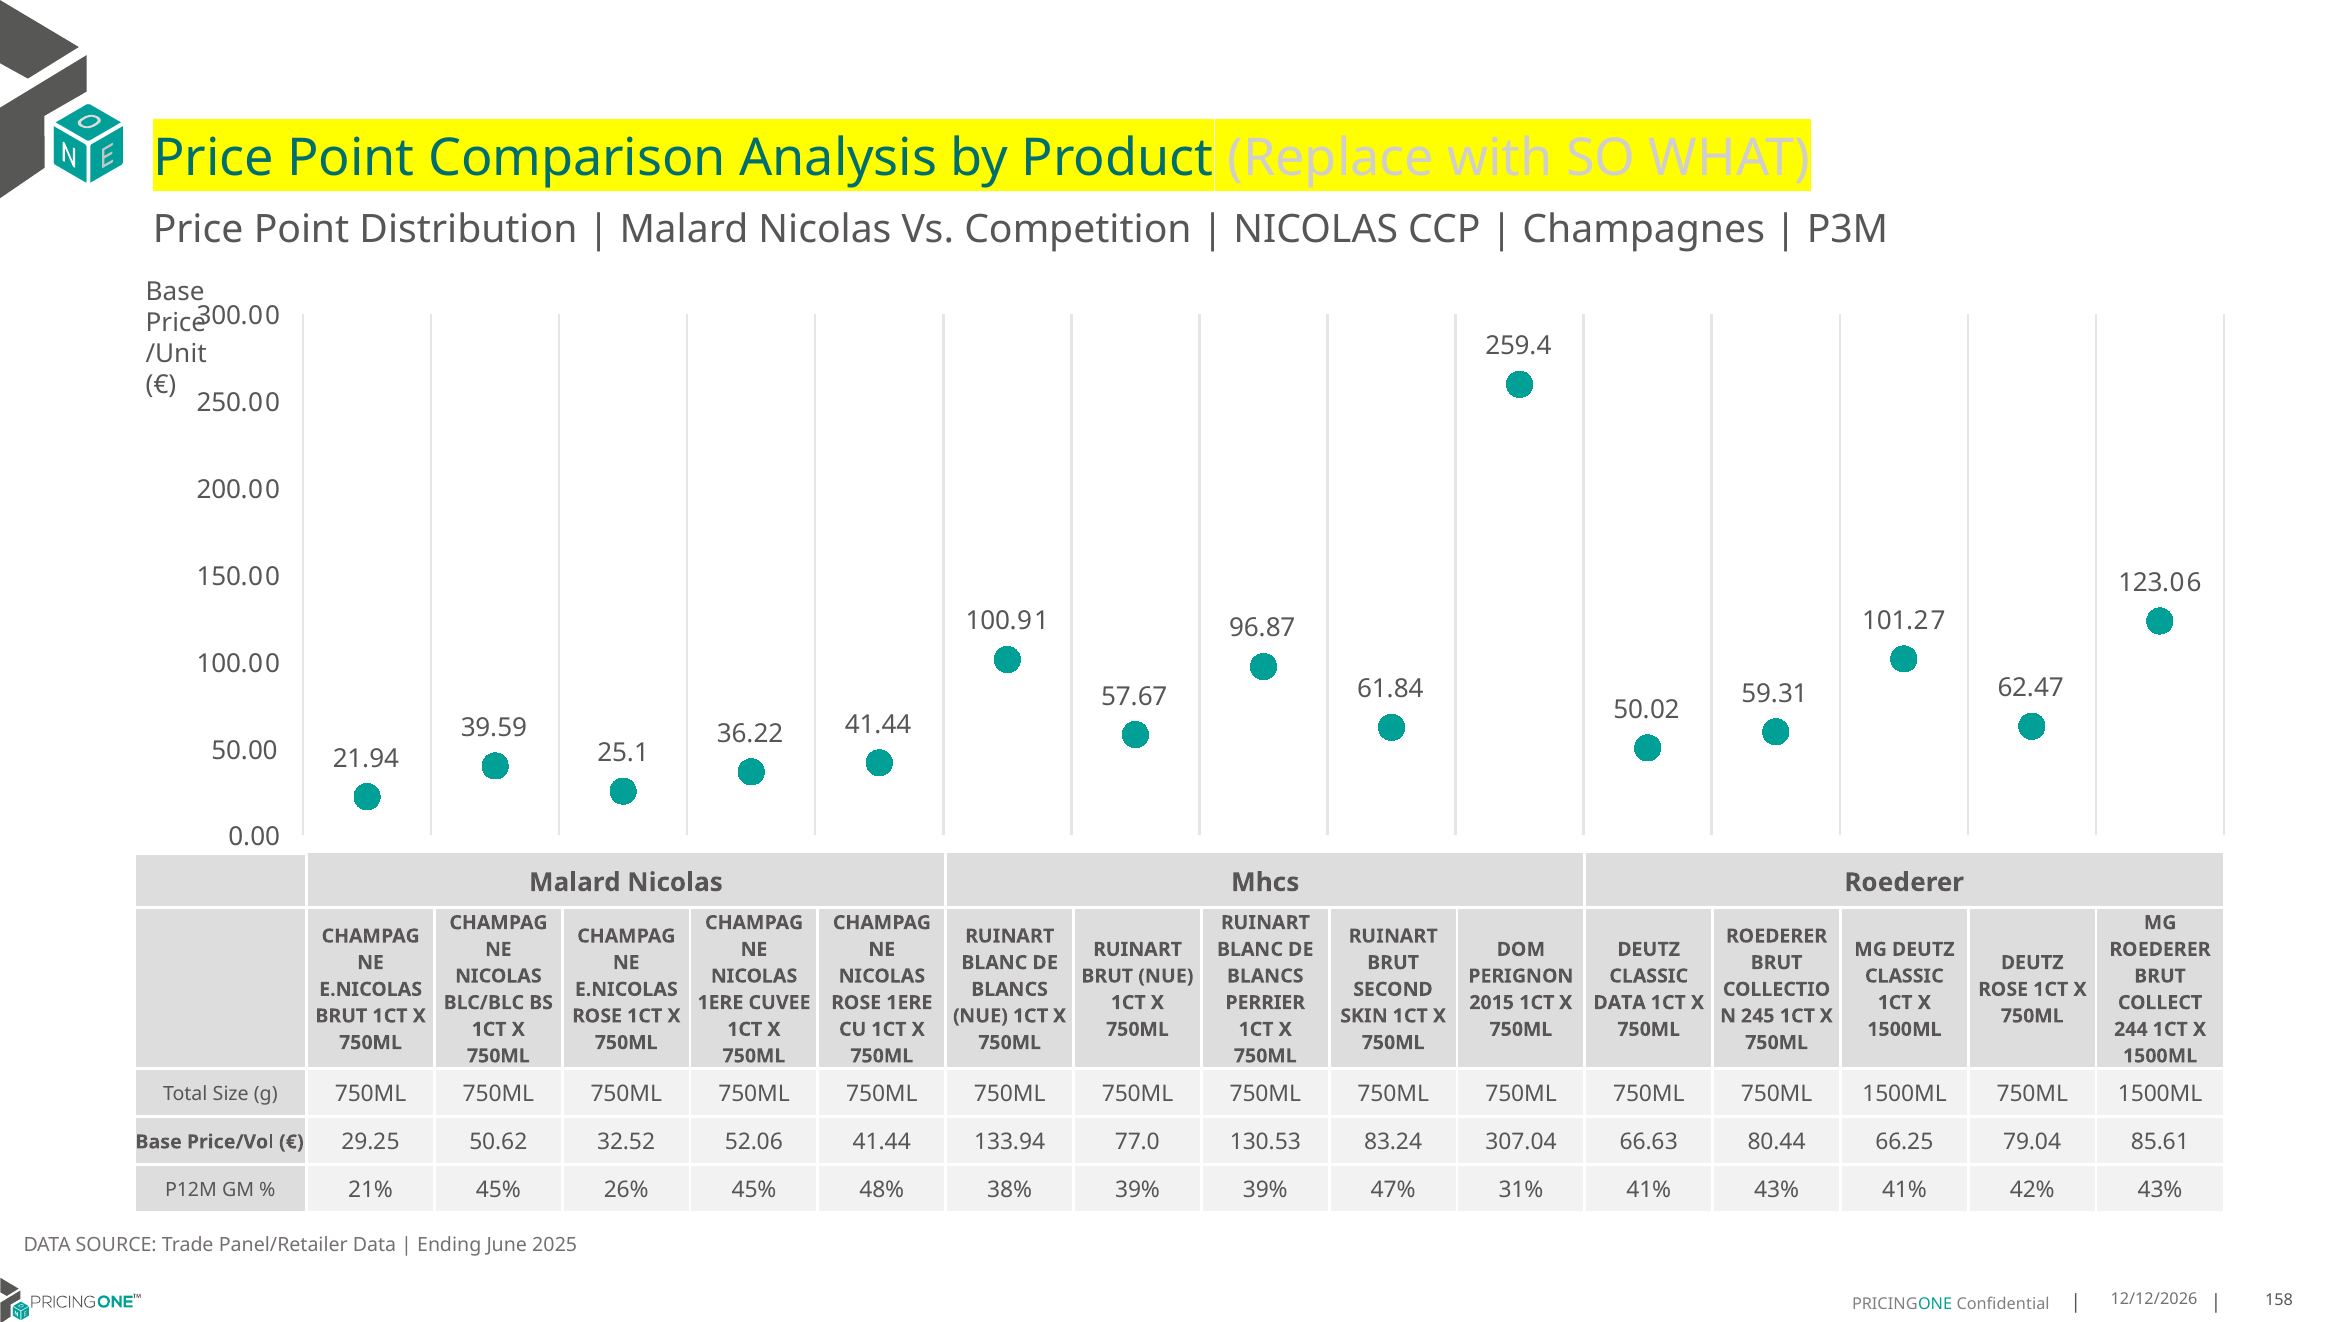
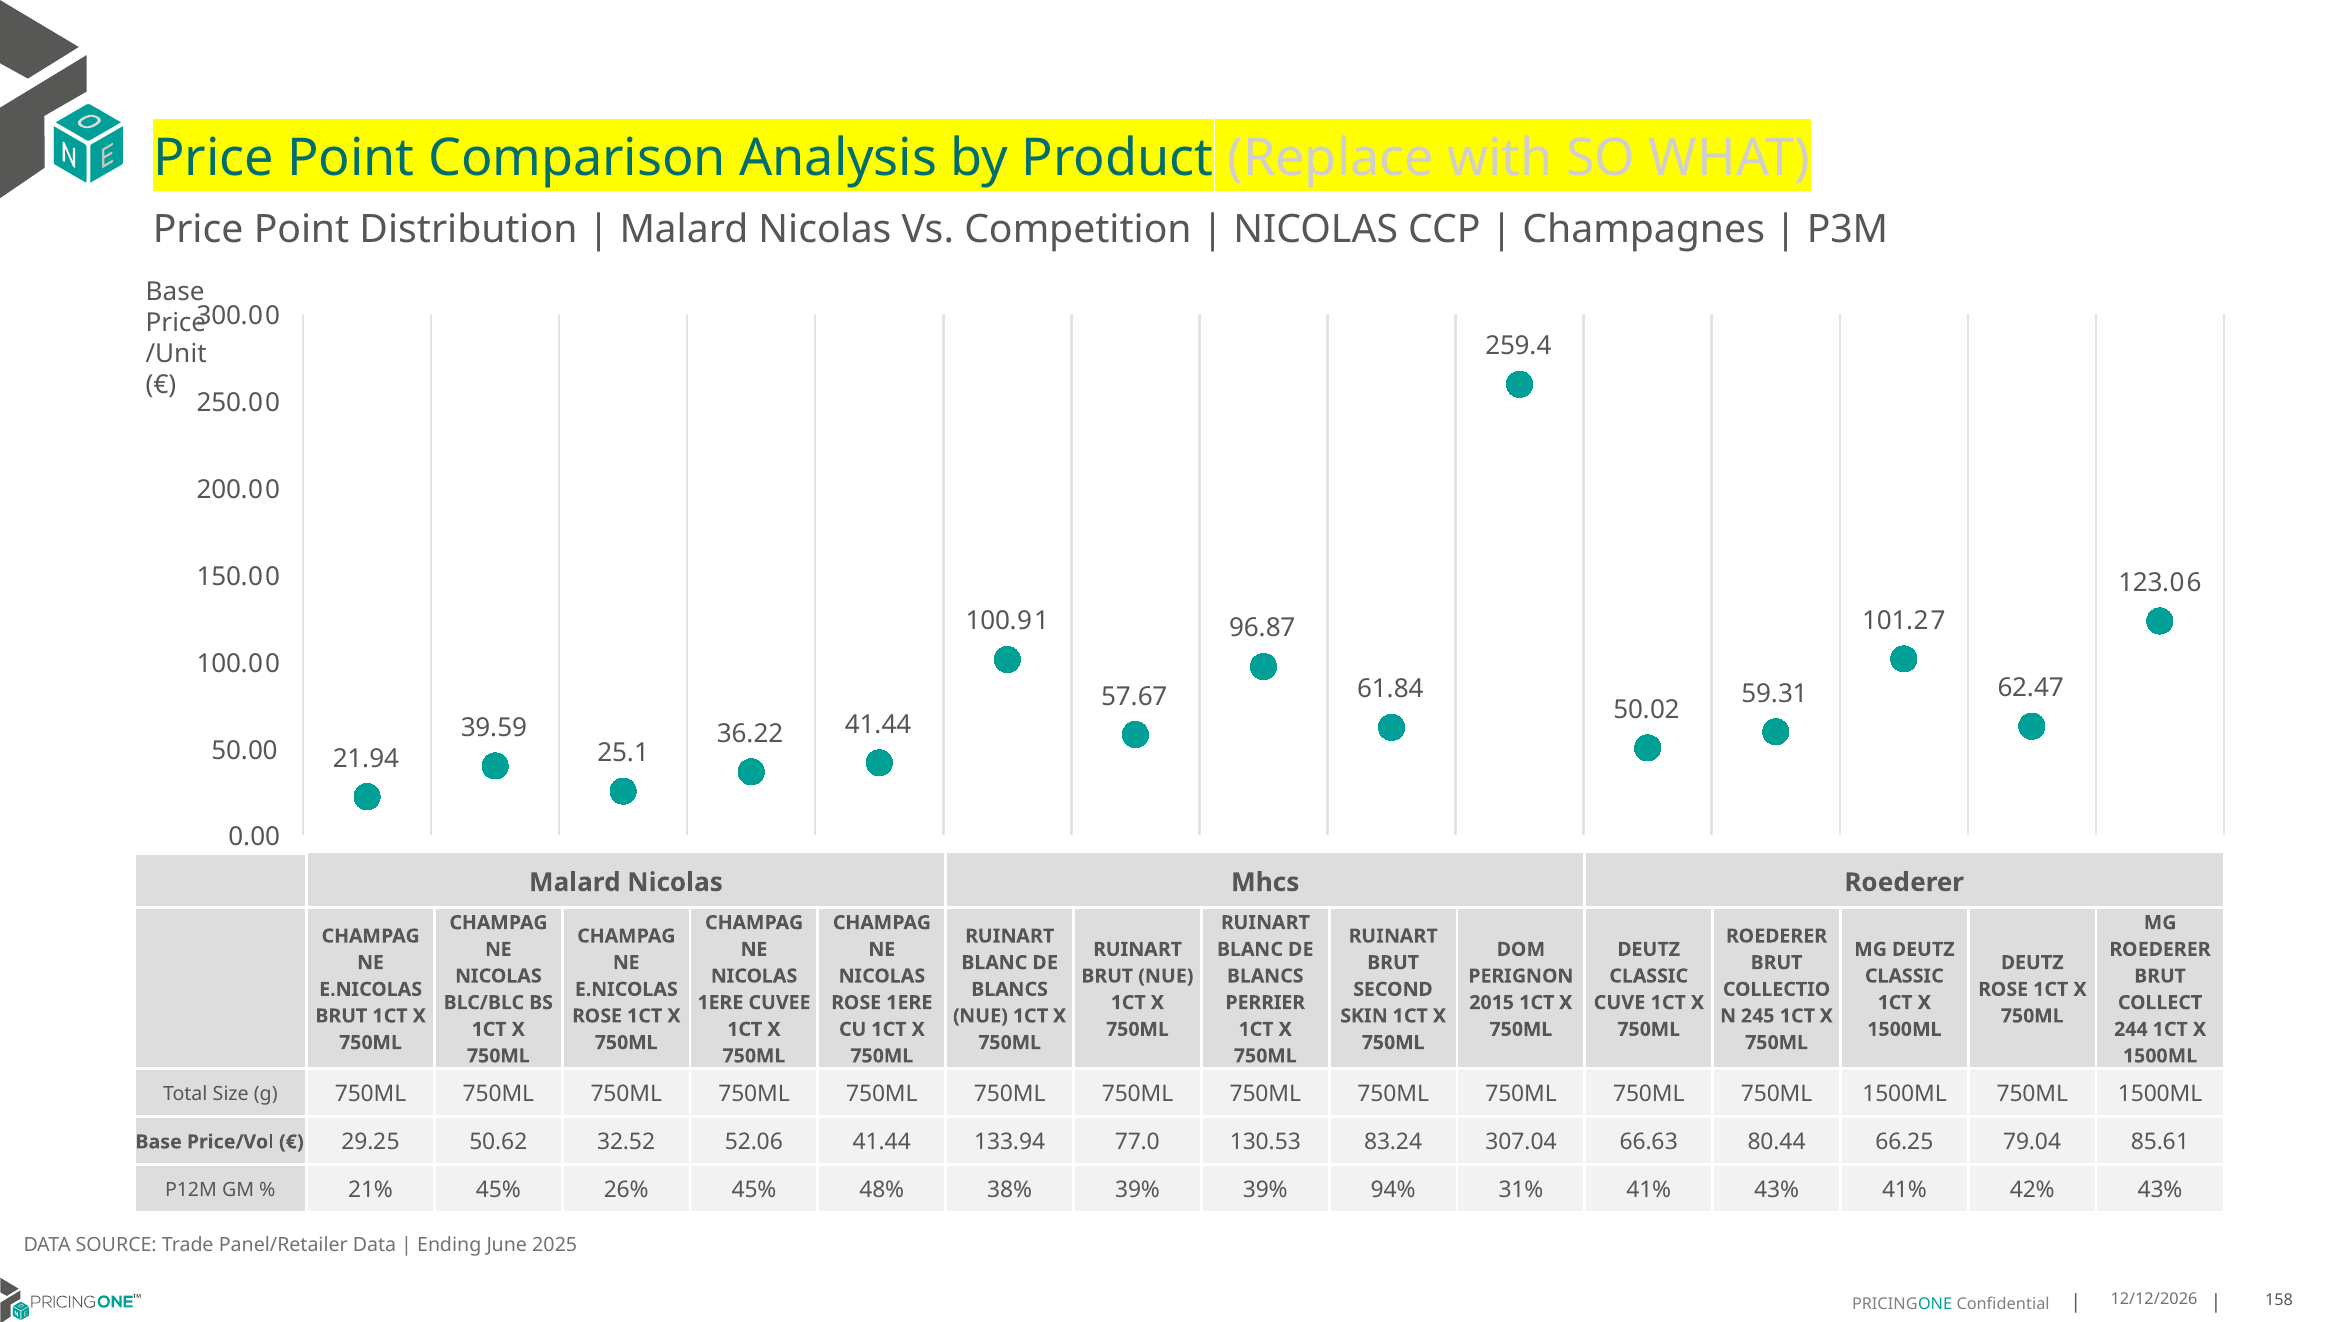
DATA: DATA -> CUVE (1619, 1003)
47%: 47% -> 94% (1393, 1191)
